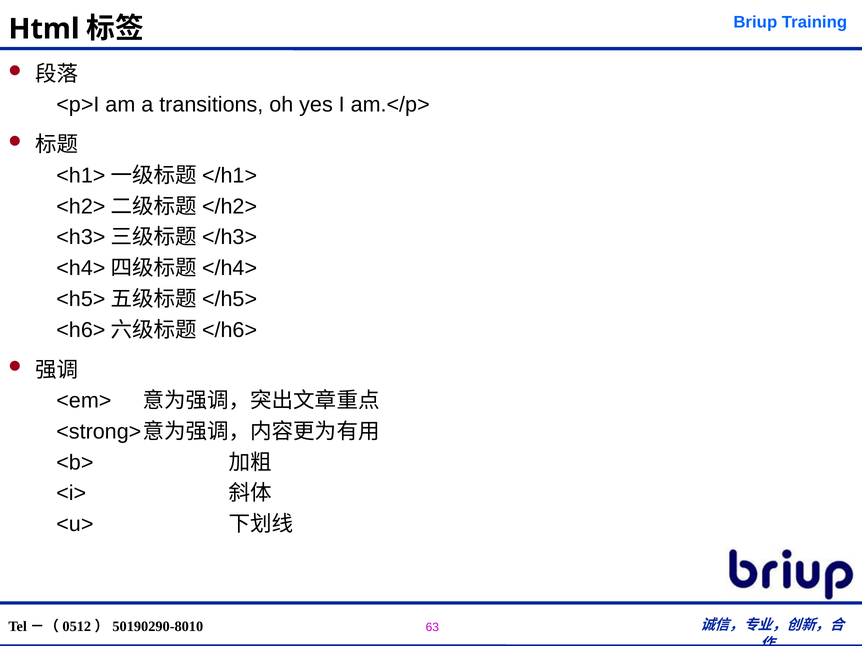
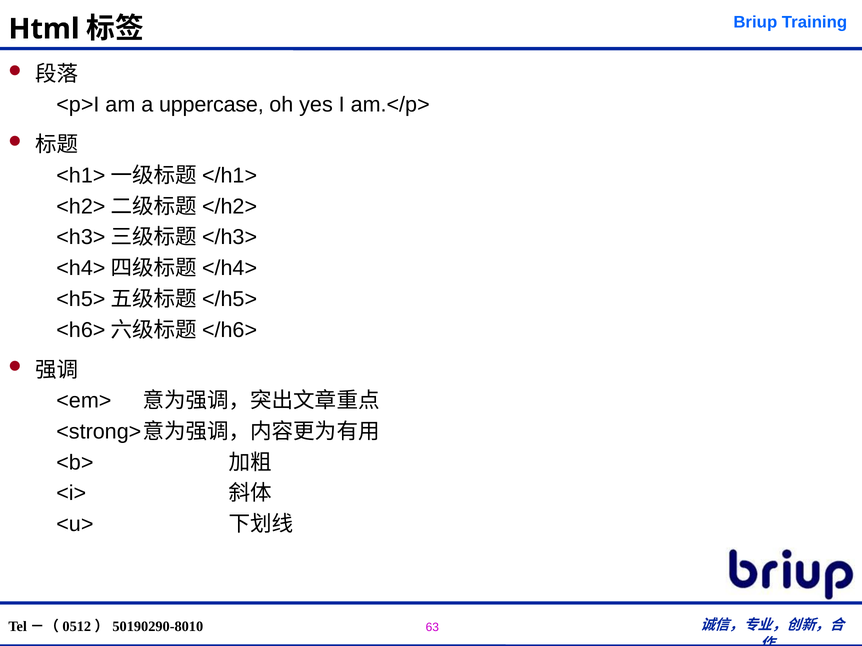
transitions: transitions -> uppercase (211, 105)
